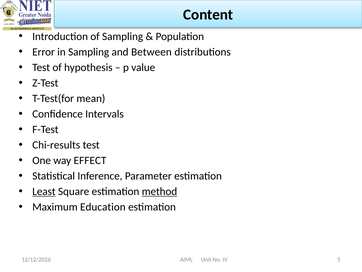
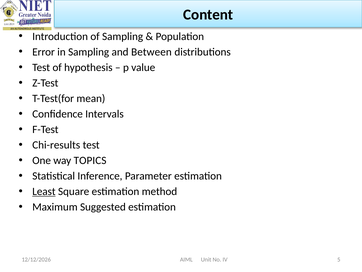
EFFECT: EFFECT -> TOPICS (90, 160)
method underline: present -> none (159, 191)
Education: Education -> Suggested (103, 207)
